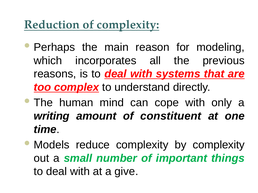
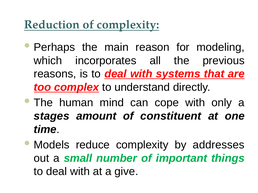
writing: writing -> stages (52, 116)
by complexity: complexity -> addresses (219, 145)
